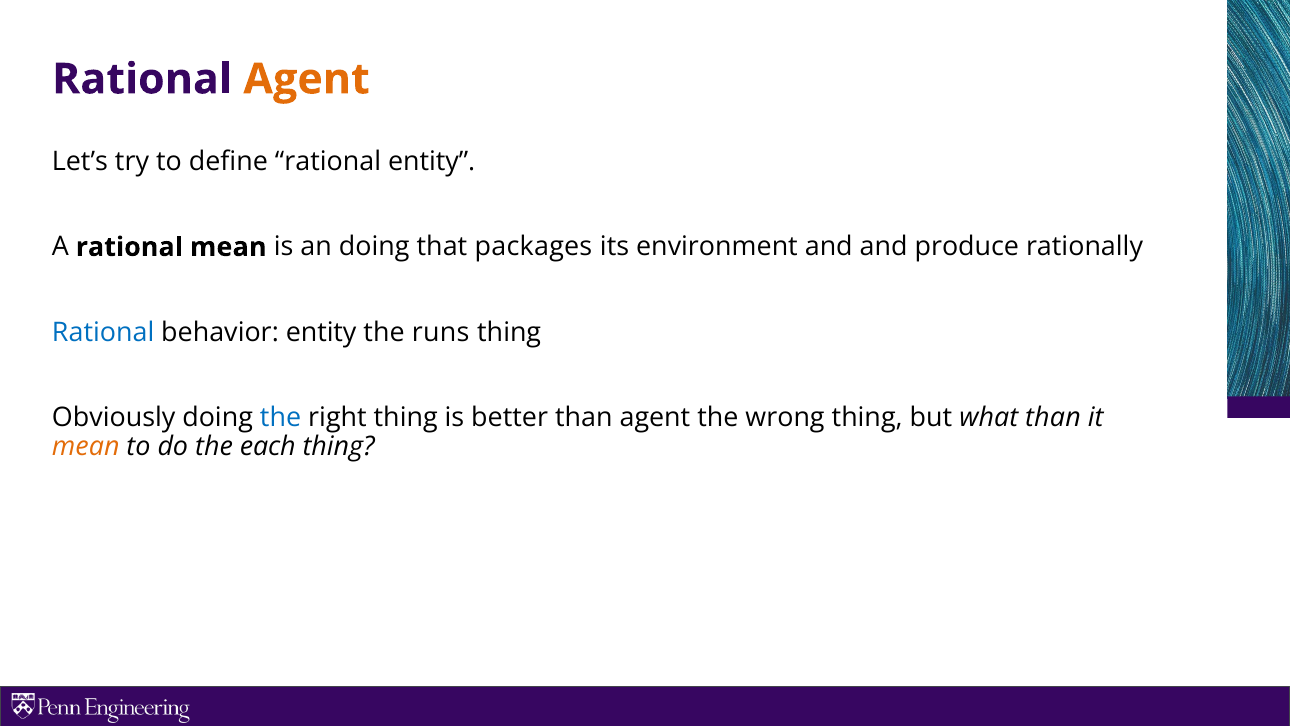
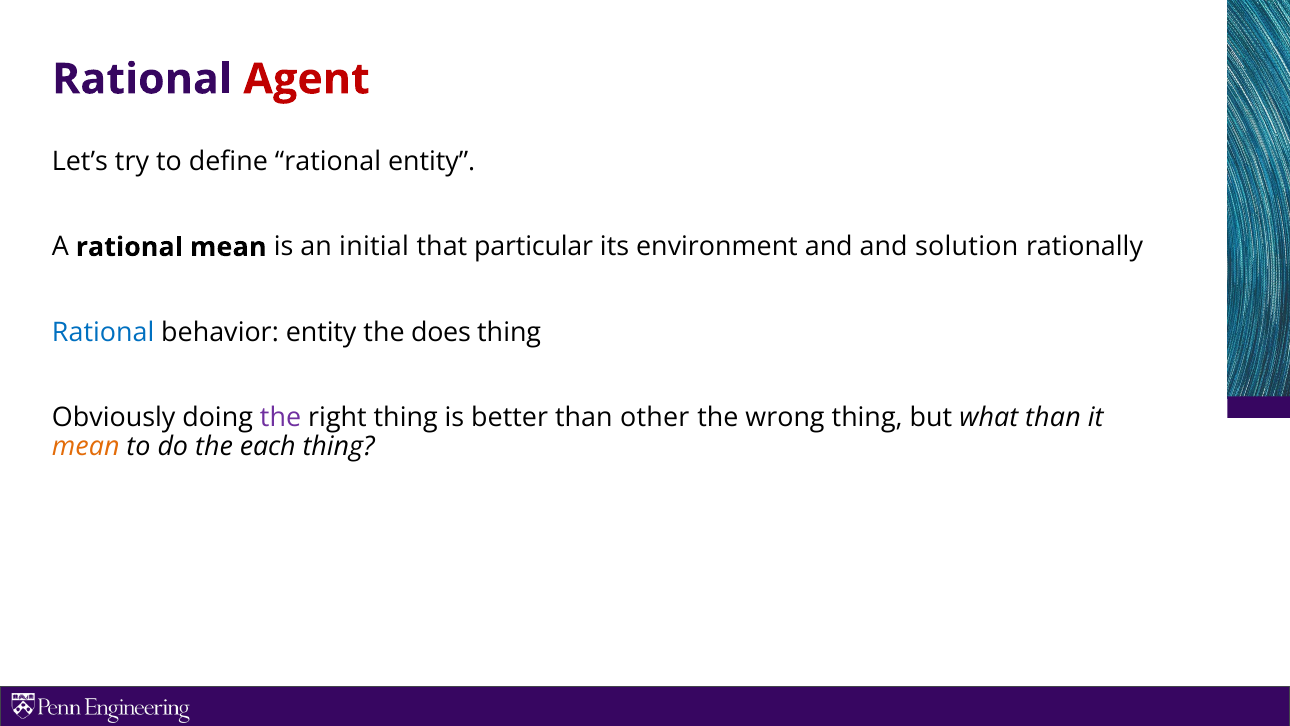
Agent colour: orange -> red (307, 79)
an doing: doing -> initial (374, 247)
packages: packages -> particular (534, 247)
produce: produce -> solution (967, 247)
runs: runs -> does (441, 332)
the colour: blue -> purple (281, 417)
than agent: agent -> other (655, 417)
